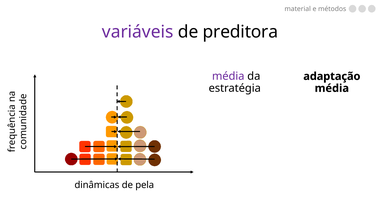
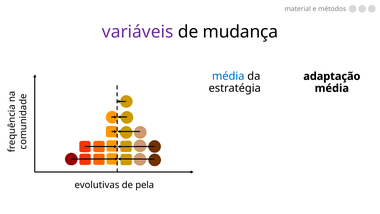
preditora: preditora -> mudança (240, 32)
média colour: purple -> blue (228, 76)
dinâmicas: dinâmicas -> evolutivas (97, 185)
